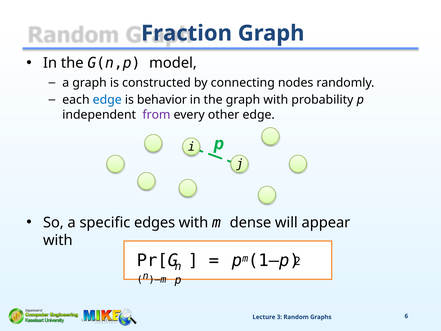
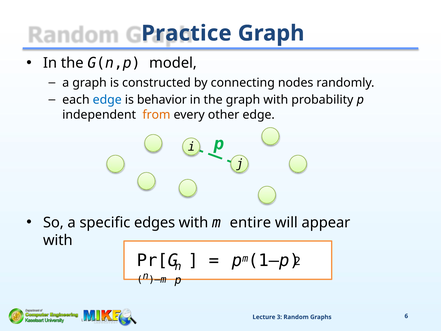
Fraction: Fraction -> Practice (186, 33)
from colour: purple -> orange (156, 115)
dense: dense -> entire (250, 222)
